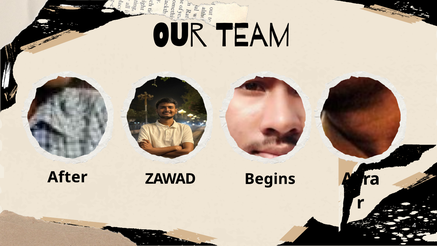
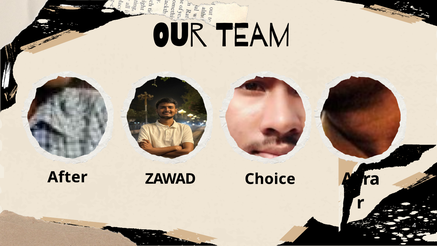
Begins: Begins -> Choice (270, 179)
